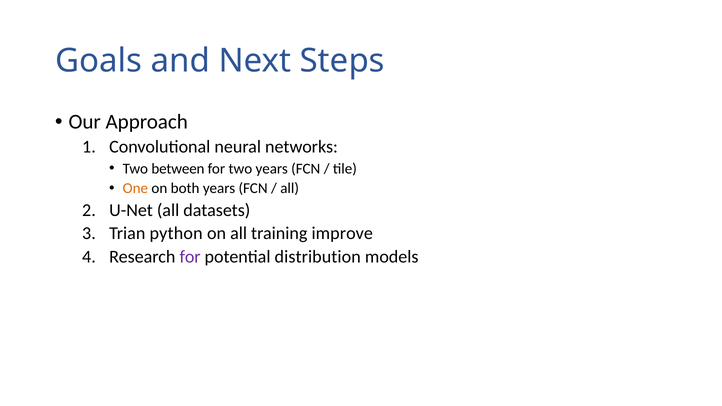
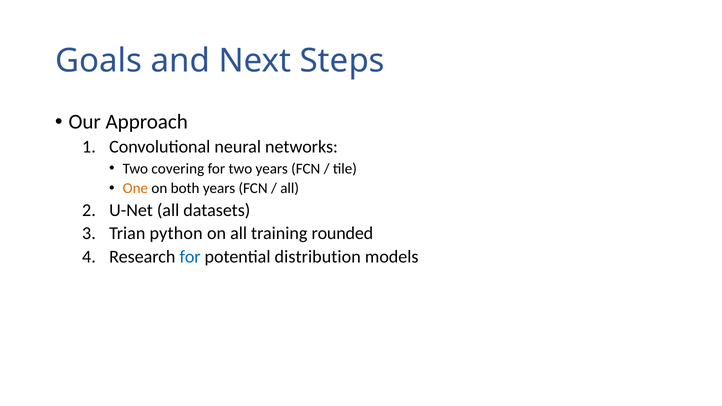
between: between -> covering (178, 169)
improve: improve -> rounded (342, 233)
for colour: purple -> blue (190, 257)
